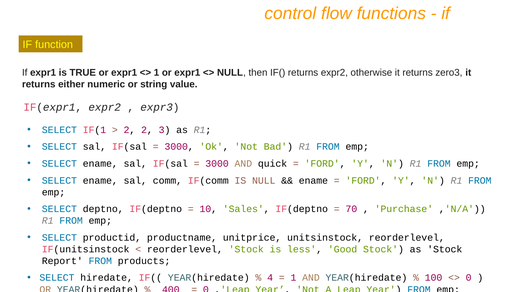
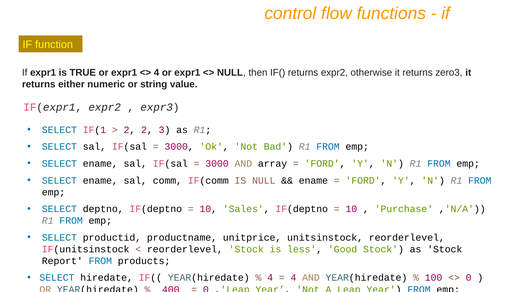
1: 1 -> 4 (157, 72)
quick: quick -> array (273, 164)
70: 70 -> 10 (351, 209)
1: 1 -> 4 (293, 278)
